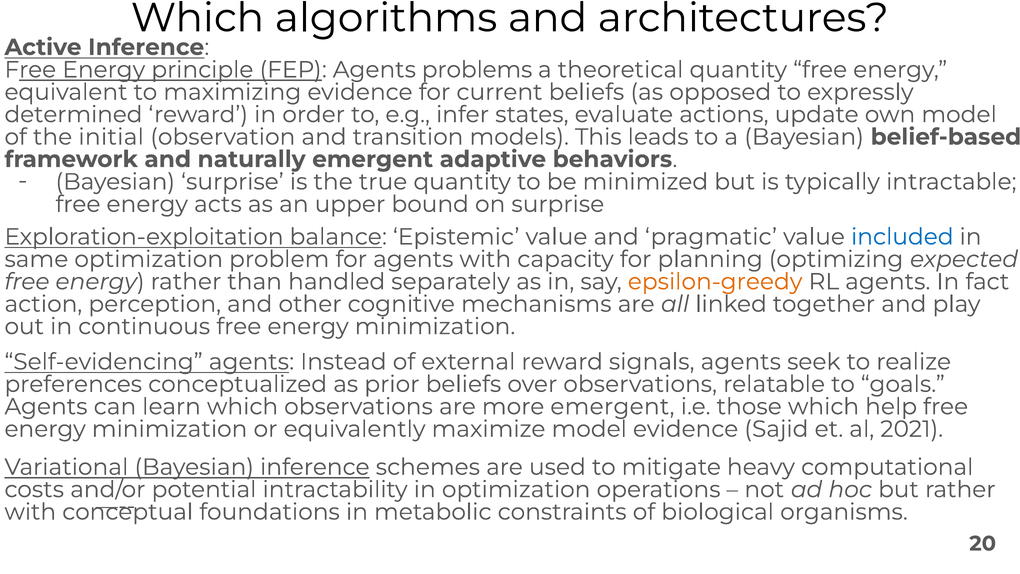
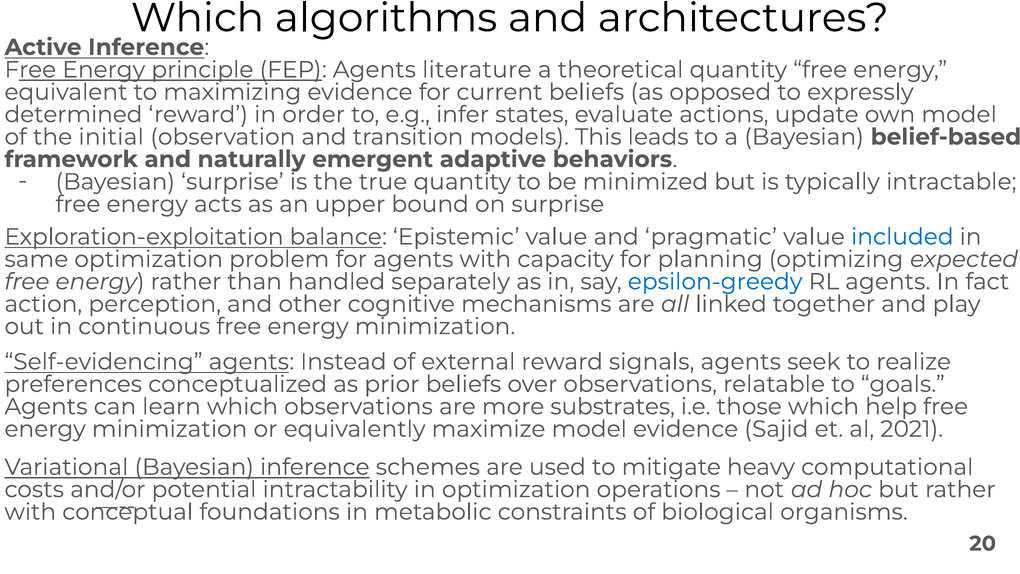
problems: problems -> literature (477, 70)
epsilon-greedy colour: orange -> blue (715, 282)
more emergent: emergent -> substrates (613, 406)
